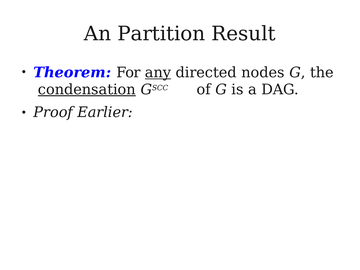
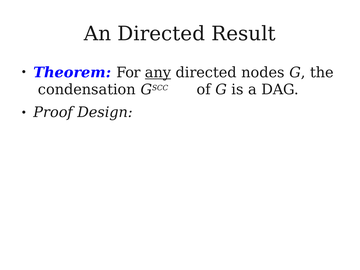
An Partition: Partition -> Directed (161, 34)
condensation underline: present -> none (87, 90)
Earlier: Earlier -> Design (105, 112)
